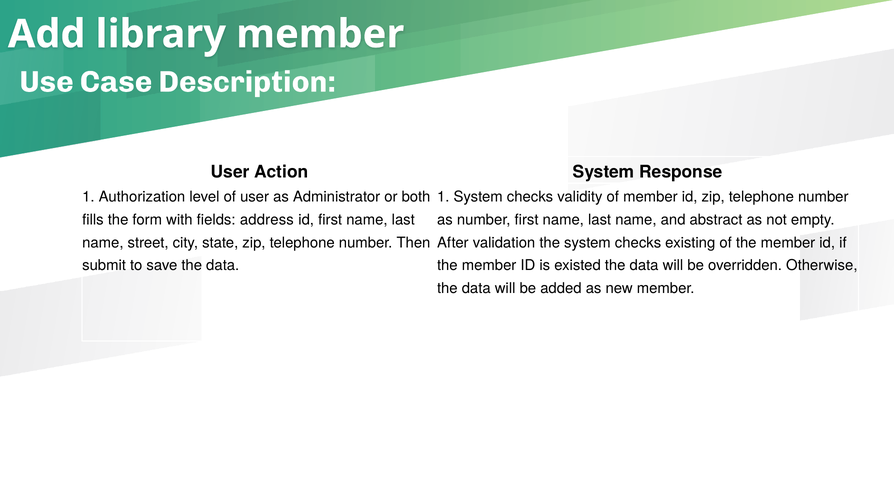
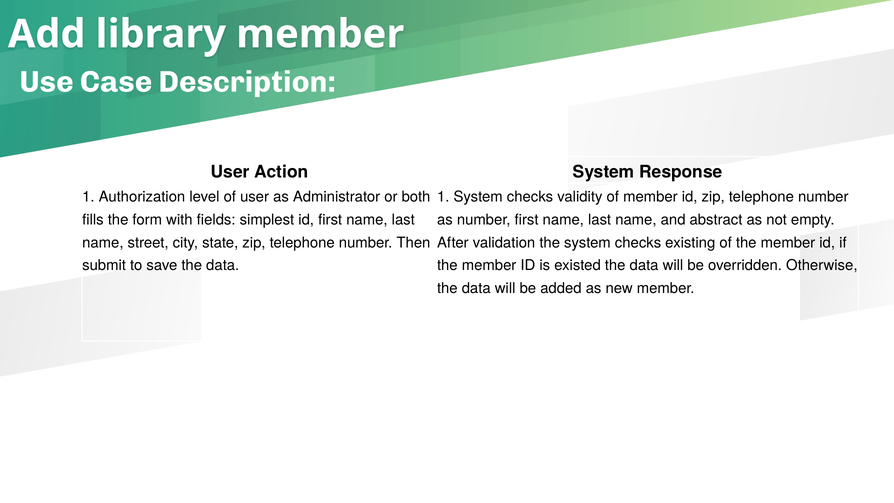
address: address -> simplest (267, 220)
